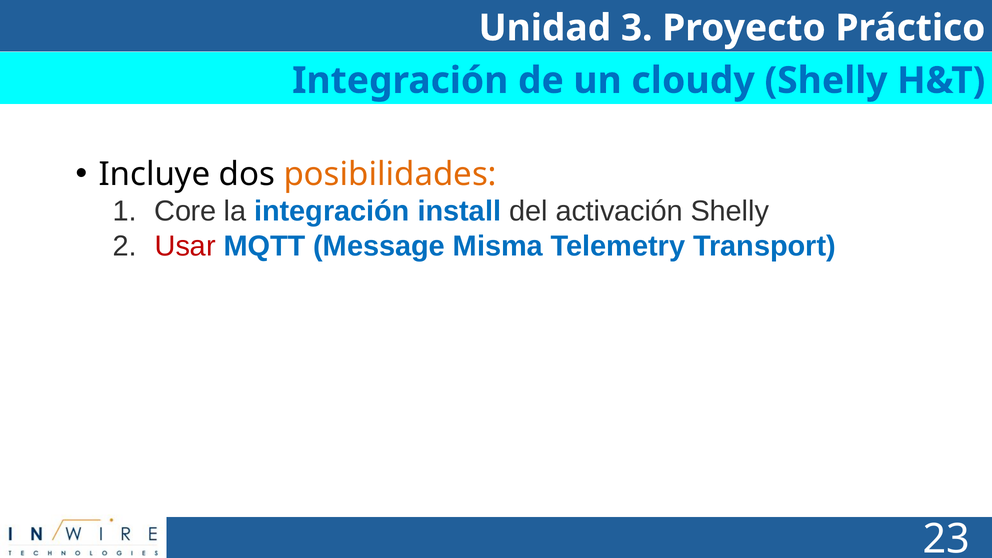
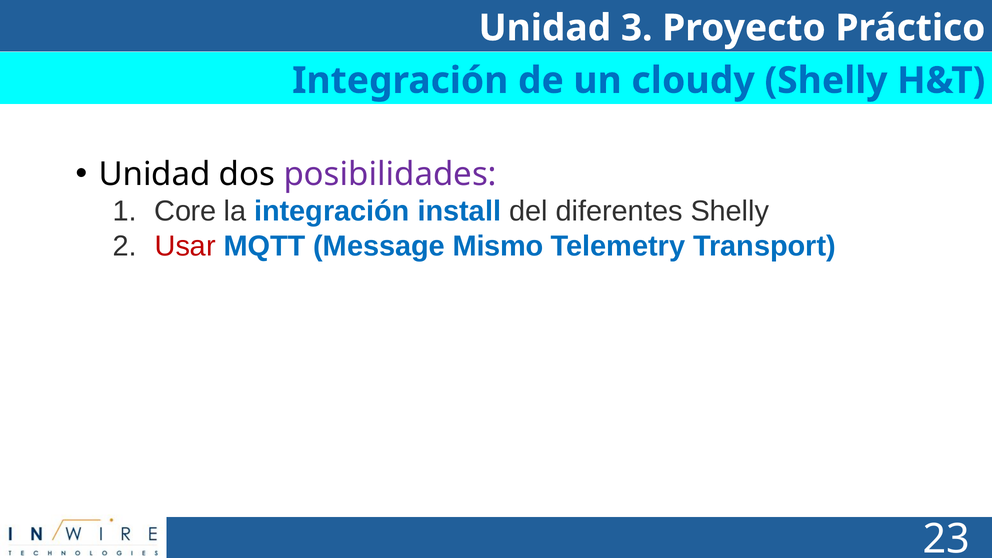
Incluye: Incluye -> Unidad (155, 174)
posibilidades colour: orange -> purple (390, 174)
activación: activación -> diferentes (619, 211)
Misma: Misma -> Mismo (498, 246)
